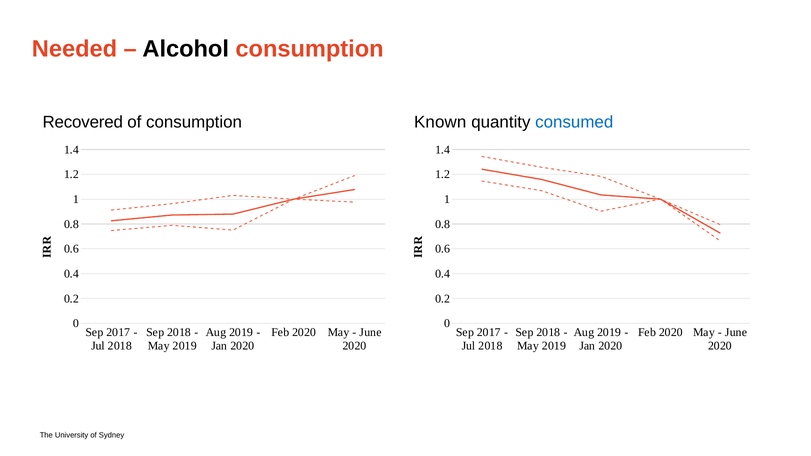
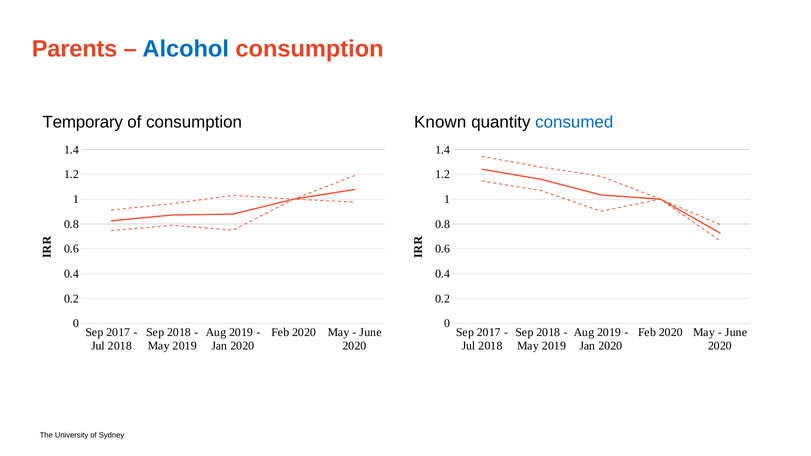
Needed: Needed -> Parents (75, 49)
Alcohol colour: black -> blue (186, 49)
Recovered: Recovered -> Temporary (83, 122)
